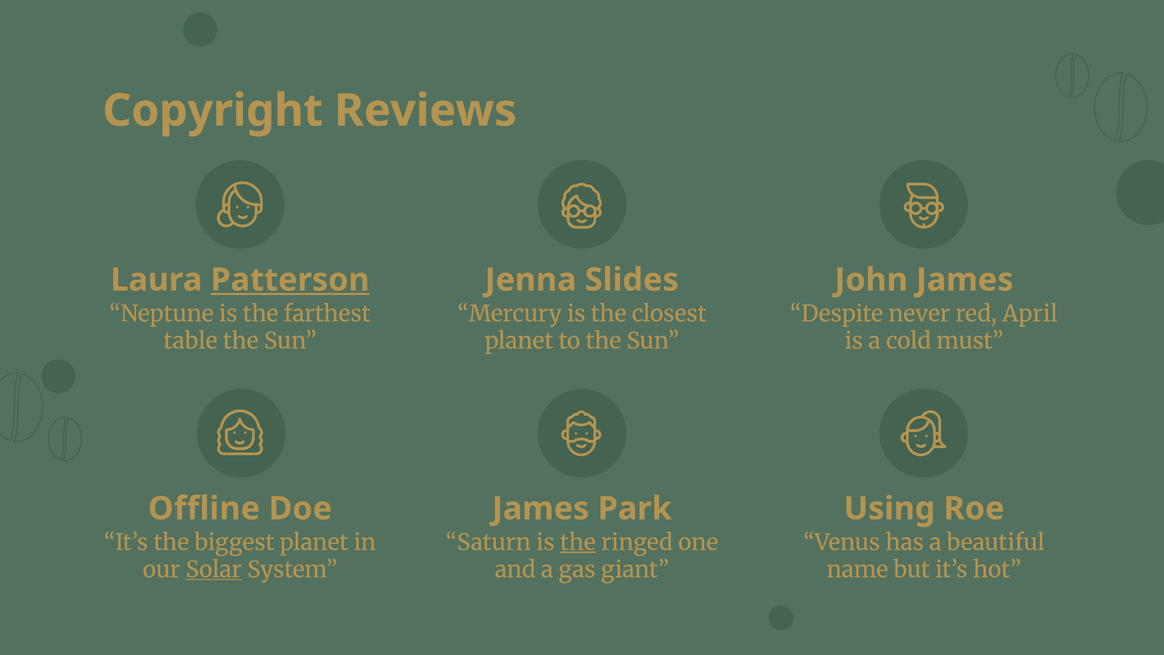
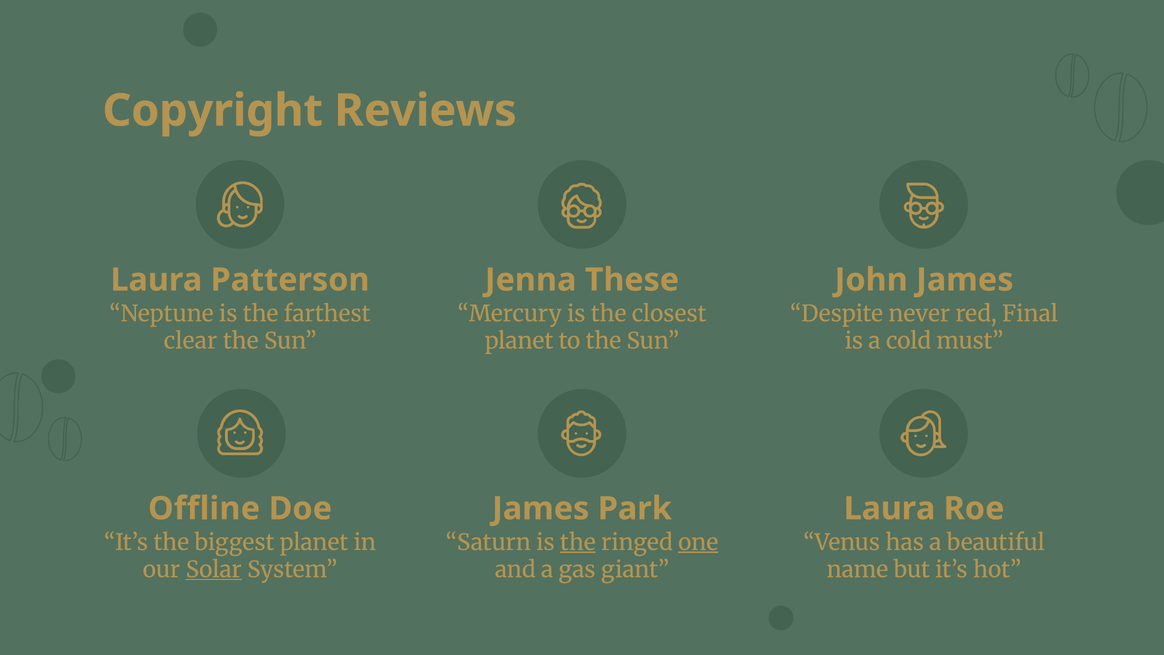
Patterson underline: present -> none (290, 280)
Slides: Slides -> These (632, 280)
April: April -> Final (1030, 314)
table: table -> clear (190, 341)
Using: Using -> Laura (890, 508)
one underline: none -> present (698, 542)
